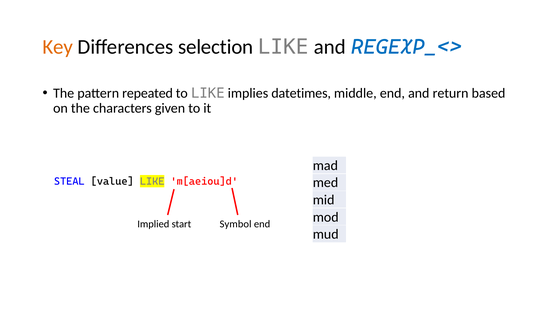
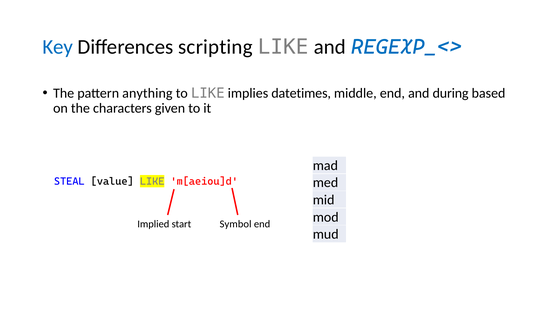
Key colour: orange -> blue (58, 47)
selection: selection -> scripting (215, 47)
repeated: repeated -> anything (147, 93)
return: return -> during (451, 93)
